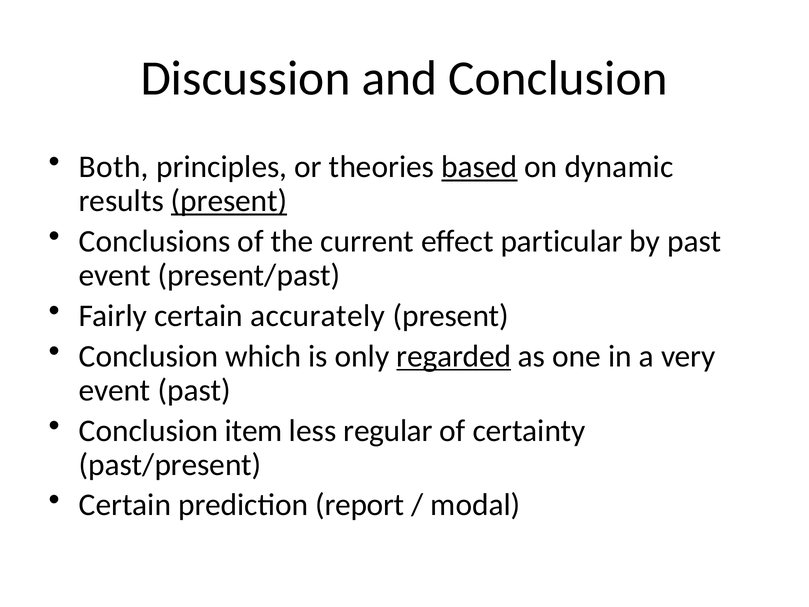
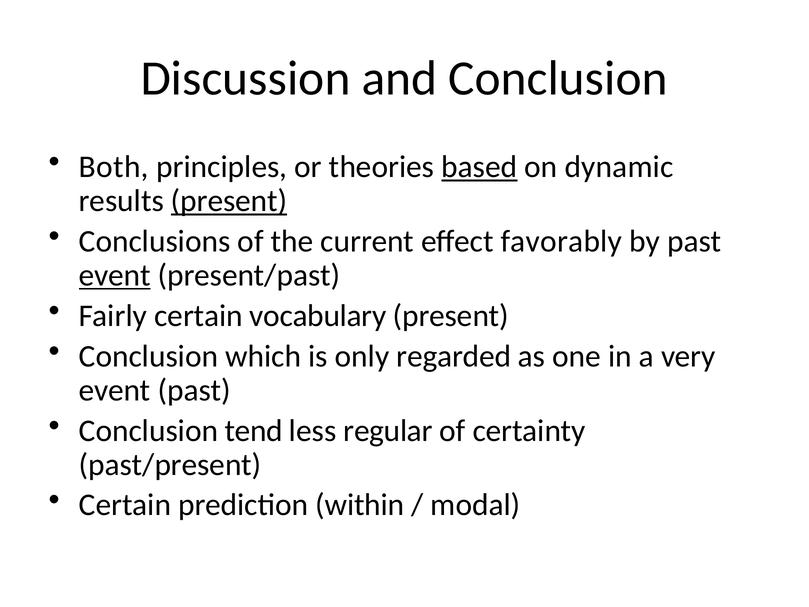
particular: particular -> favorably (561, 241)
event underline: none -> present (115, 275)
accurately: accurately -> vocabulary (318, 316)
regarded underline: present -> none (454, 356)
item: item -> tend (254, 430)
report: report -> within (360, 505)
